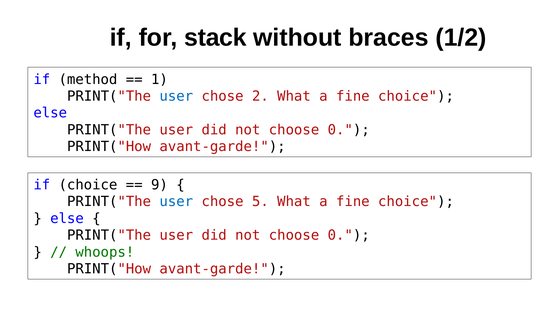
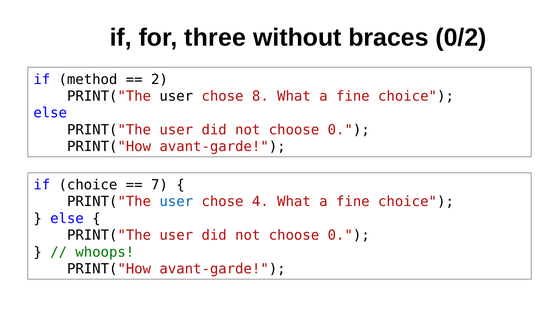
stack: stack -> three (215, 38)
1/2: 1/2 -> 0/2 (461, 38)
1: 1 -> 2 (159, 79)
user colour: blue -> black (176, 96)
2: 2 -> 8 (260, 96)
9: 9 -> 7 (159, 185)
5: 5 -> 4 (260, 201)
